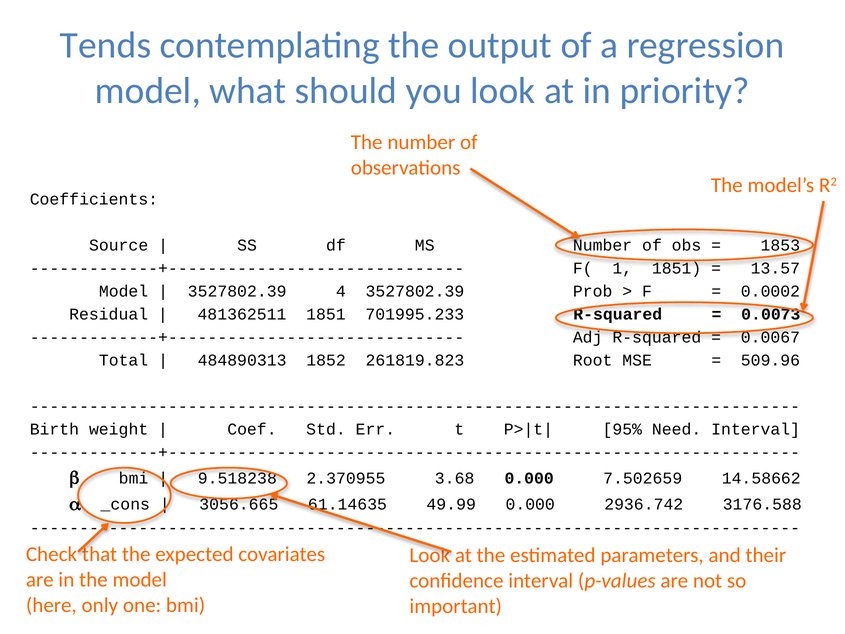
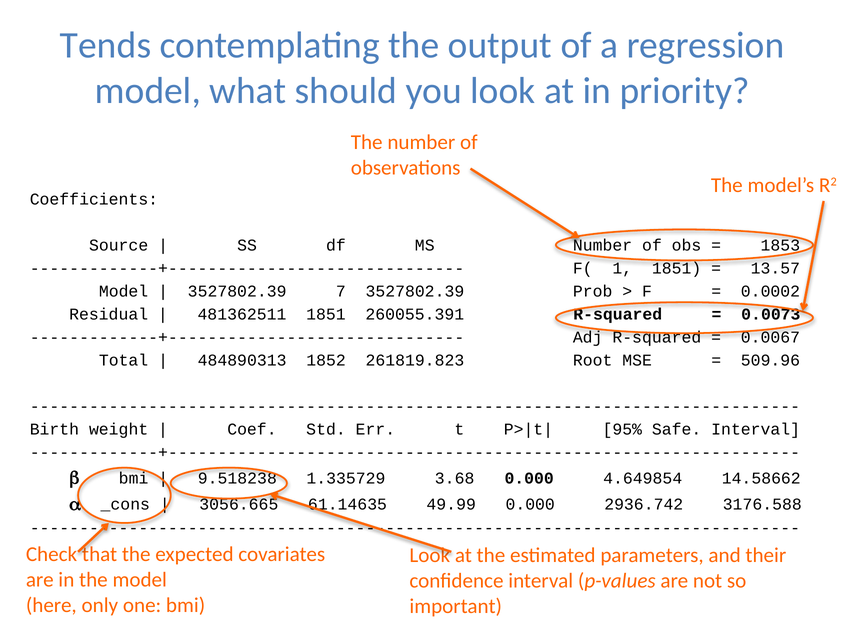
4: 4 -> 7 (341, 291)
701995.233: 701995.233 -> 260055.391 (415, 314)
Need: Need -> Safe (677, 429)
2.370955: 2.370955 -> 1.335729 (346, 478)
7.502659: 7.502659 -> 4.649854 (643, 478)
